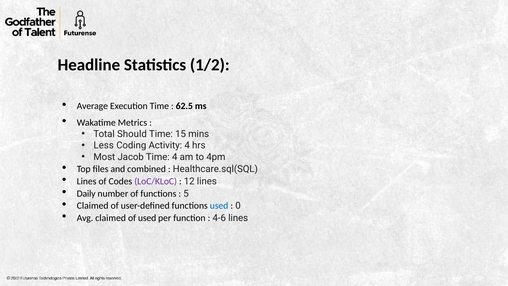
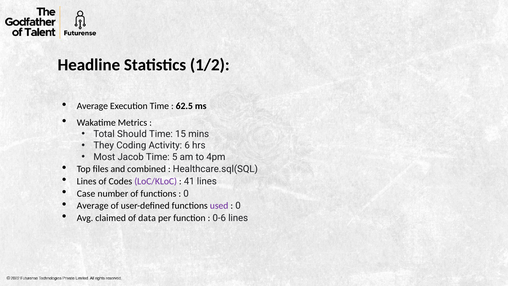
Less: Less -> They (104, 145)
Activity 4: 4 -> 6 (187, 145)
Time 4: 4 -> 5 (175, 157)
12: 12 -> 41 (189, 181)
Daily: Daily -> Case (86, 193)
5: 5 -> 0 (186, 193)
Claimed: Claimed -> Average (93, 206)
used colour: blue -> purple (219, 206)
of used: used -> data (147, 218)
4-6: 4-6 -> 0-6 (219, 218)
